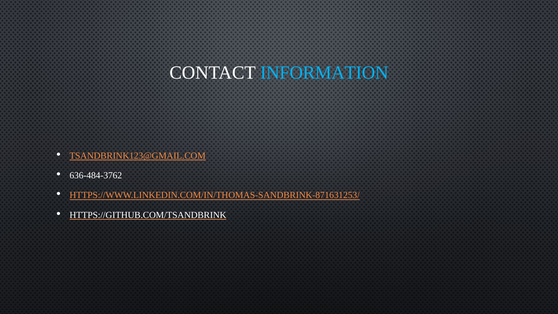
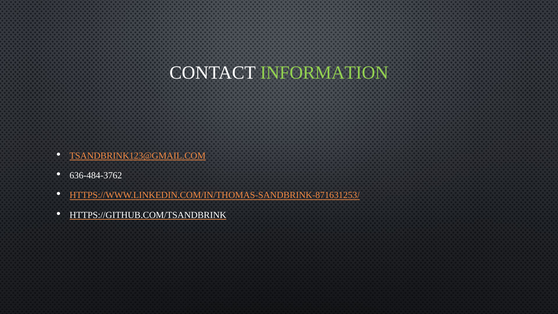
INFORMATION colour: light blue -> light green (324, 73)
